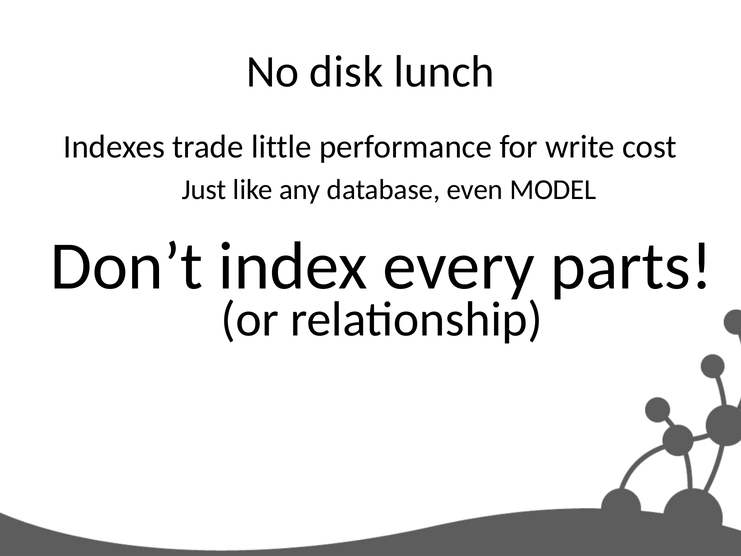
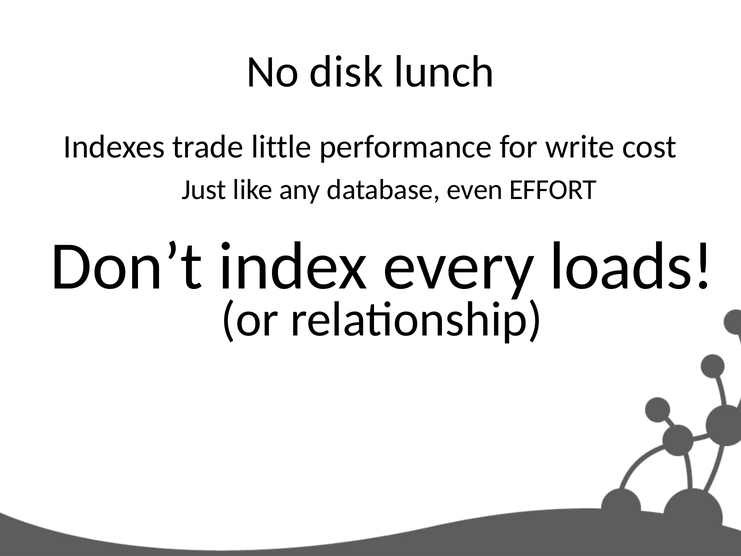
MODEL: MODEL -> EFFORT (553, 190)
parts: parts -> loads (632, 266)
